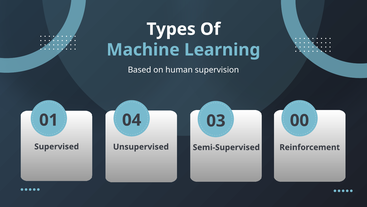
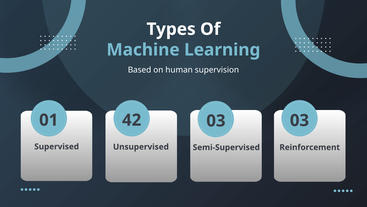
04: 04 -> 42 (132, 120)
03 00: 00 -> 03 (299, 120)
